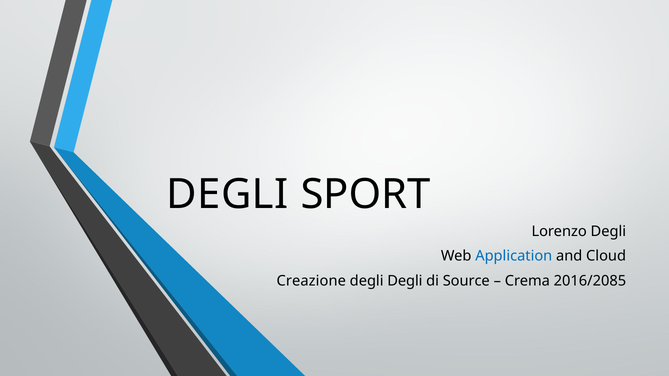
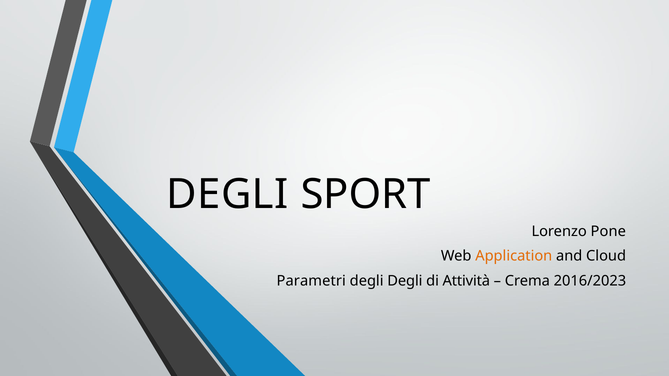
Lorenzo Degli: Degli -> Pone (608, 232)
Application colour: blue -> orange (514, 256)
Creazione: Creazione -> Parametri (311, 281)
Source: Source -> Attività (466, 281)
2016/2085: 2016/2085 -> 2016/2023 (590, 281)
